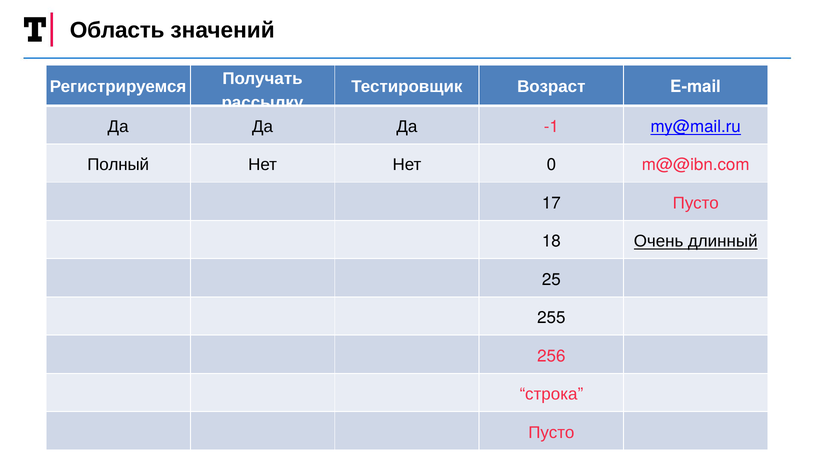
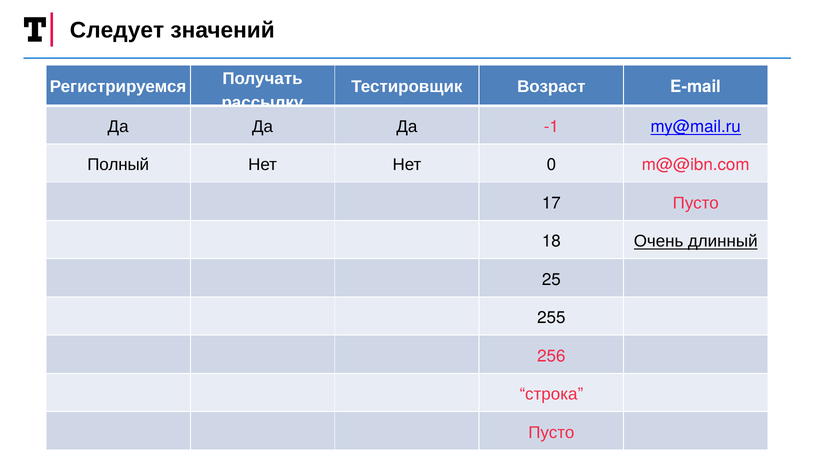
Область: Область -> Следует (117, 30)
